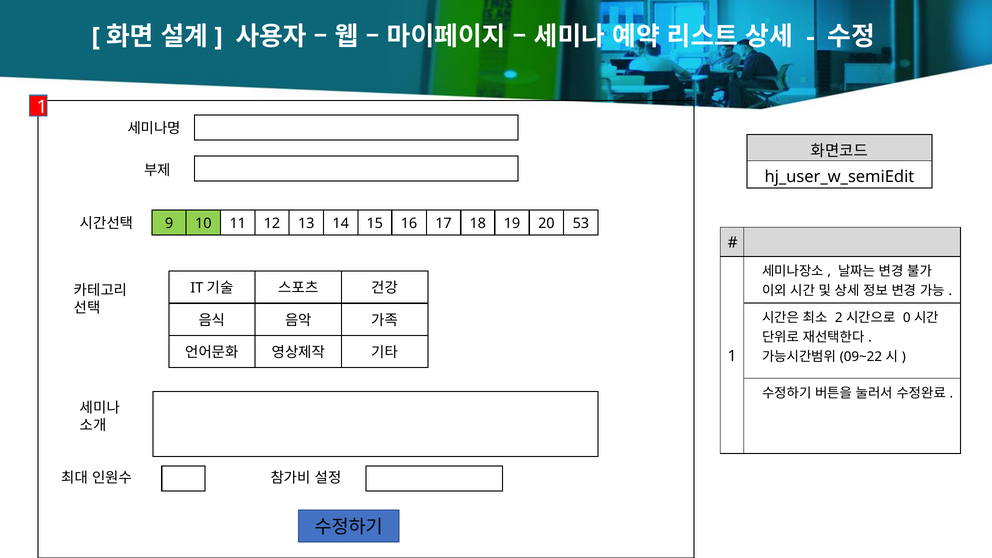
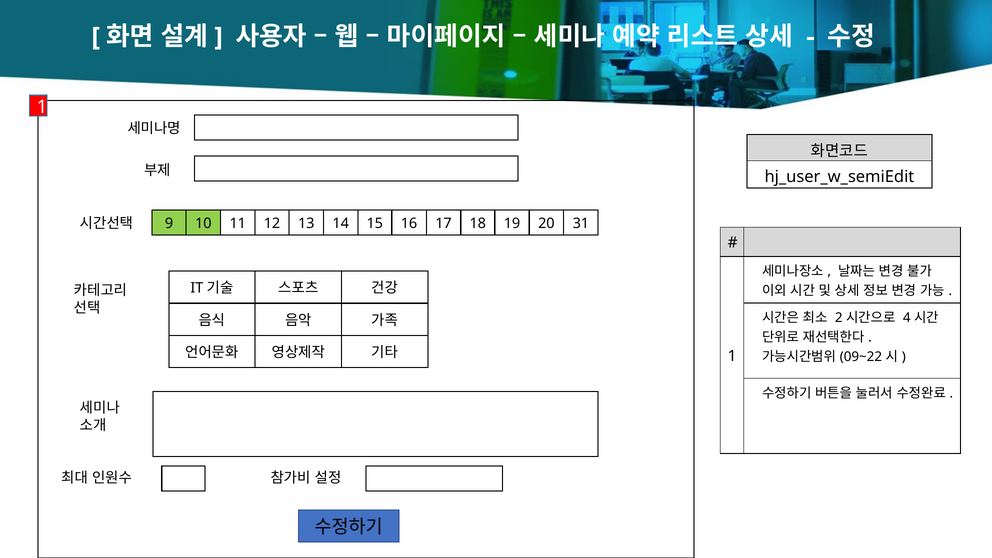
53: 53 -> 31 (581, 223)
0: 0 -> 4 (907, 318)
